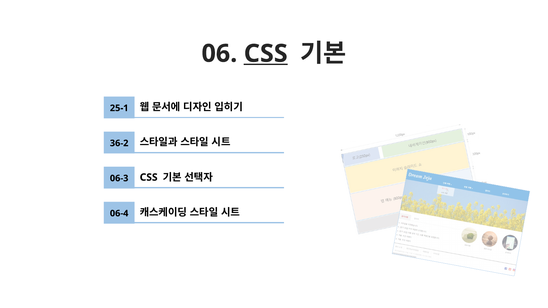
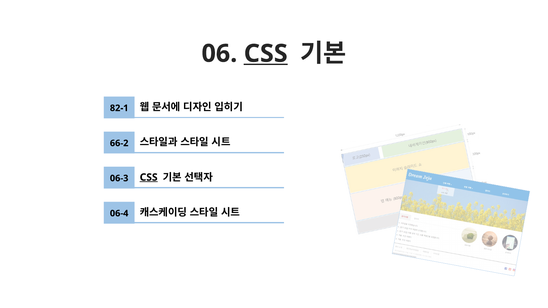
25-1: 25-1 -> 82-1 (119, 108)
36-2: 36-2 -> 66-2 (119, 143)
CSS underline: none -> present (149, 177)
